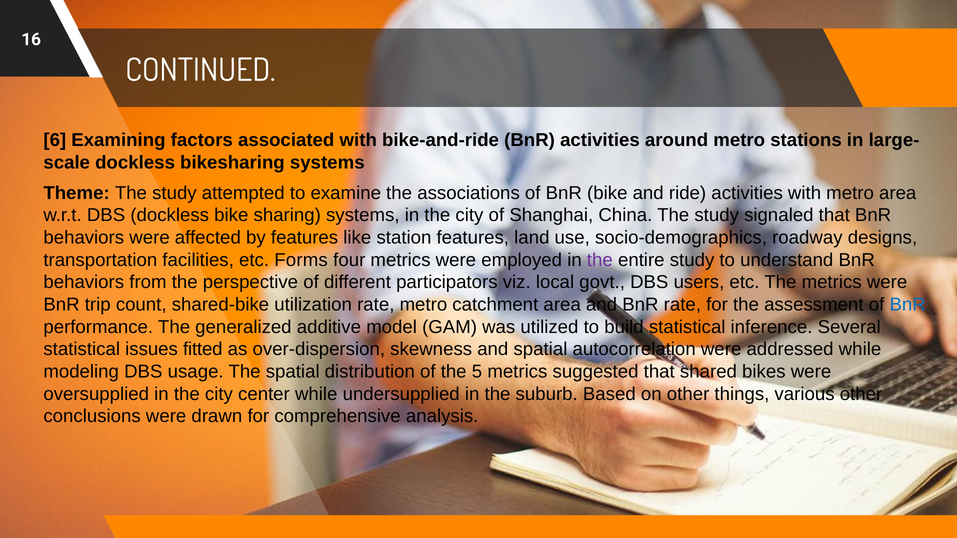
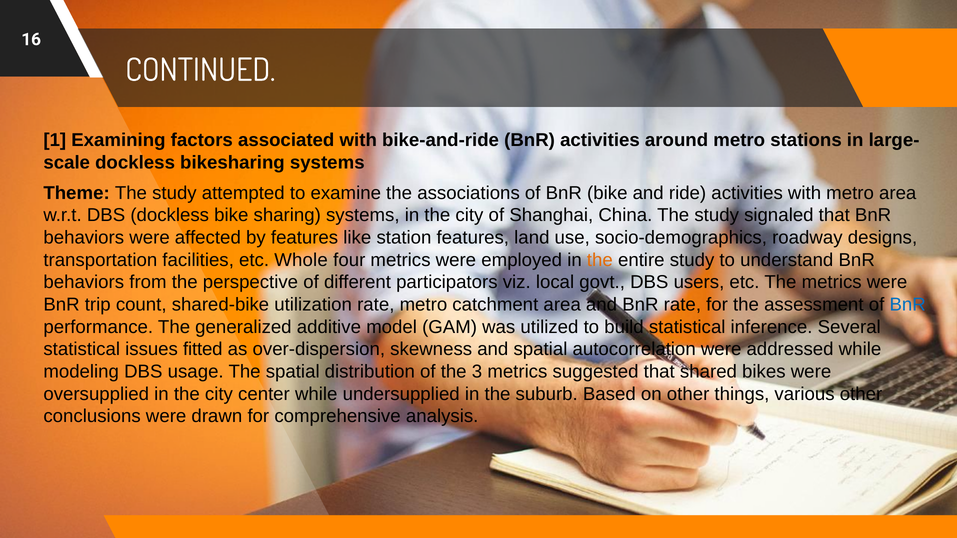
6: 6 -> 1 (55, 140)
Forms: Forms -> Whole (301, 260)
the colour: purple -> orange (600, 260)
5: 5 -> 3 (477, 372)
